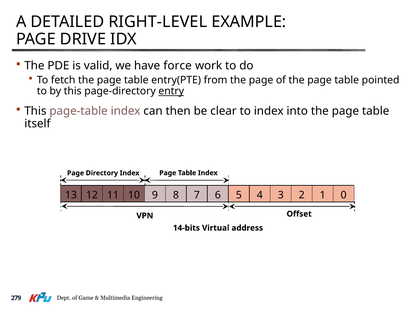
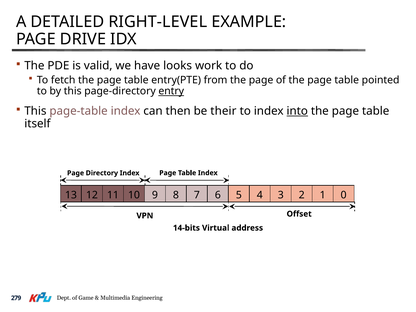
force: force -> looks (178, 66)
clear: clear -> their (223, 111)
into underline: none -> present (297, 111)
